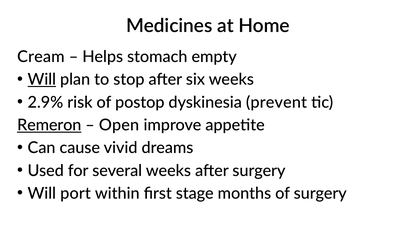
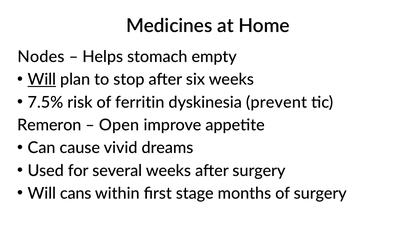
Cream: Cream -> Nodes (41, 57)
2.9%: 2.9% -> 7.5% (45, 102)
postop: postop -> ferritin (140, 102)
Remeron underline: present -> none (49, 125)
port: port -> cans (76, 193)
